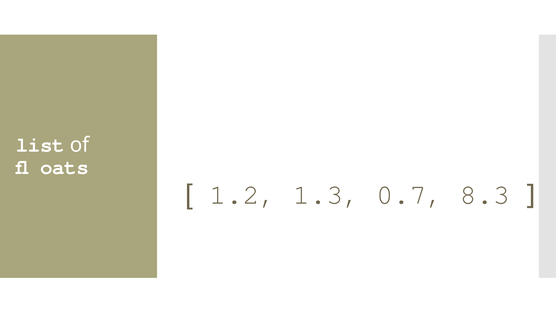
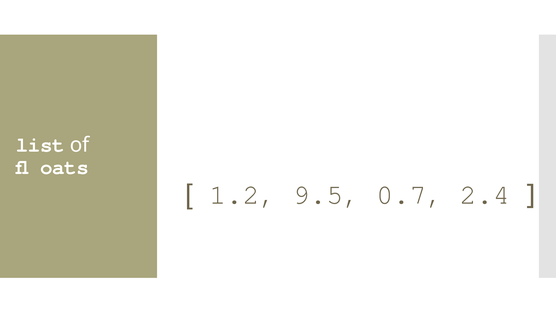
1.3: 1.3 -> 9.5 (326, 195)
8.3: 8.3 -> 2.4 (485, 195)
